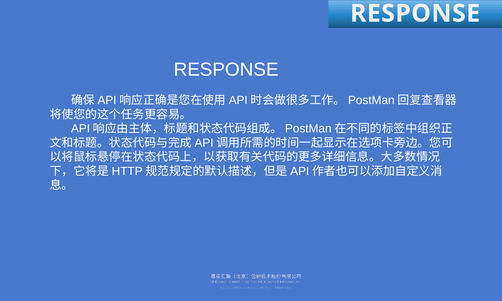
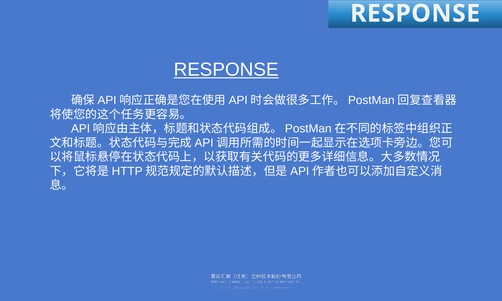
RESPONSE underline: none -> present (226, 70)
